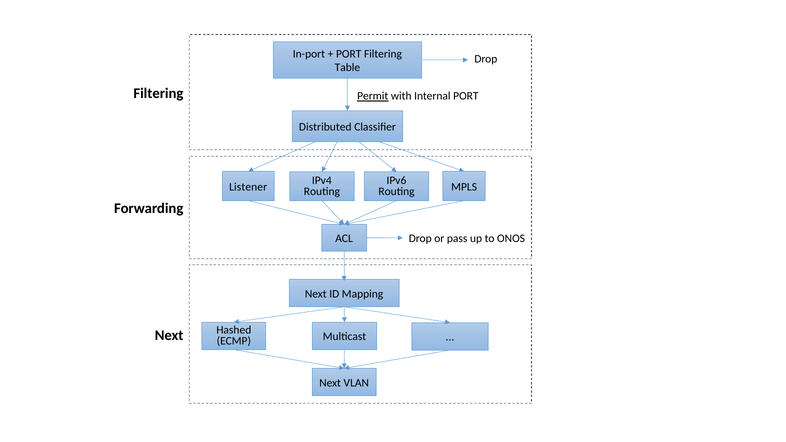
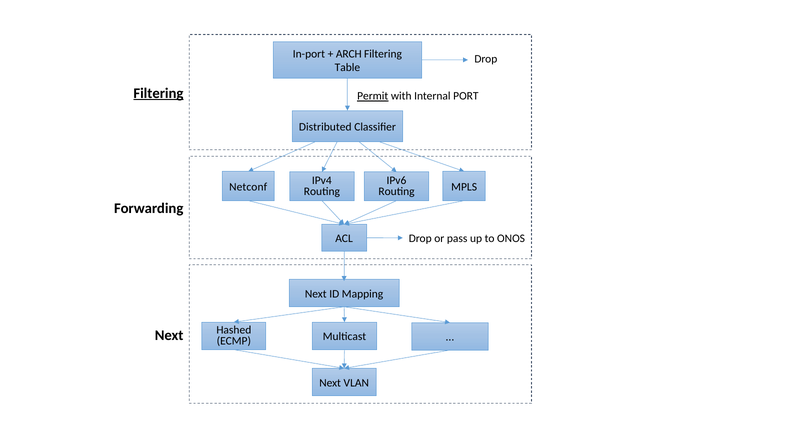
PORT: PORT -> ARCH (349, 54)
Filtering underline: none -> present (158, 93)
Listener: Listener -> Netconf (248, 187)
